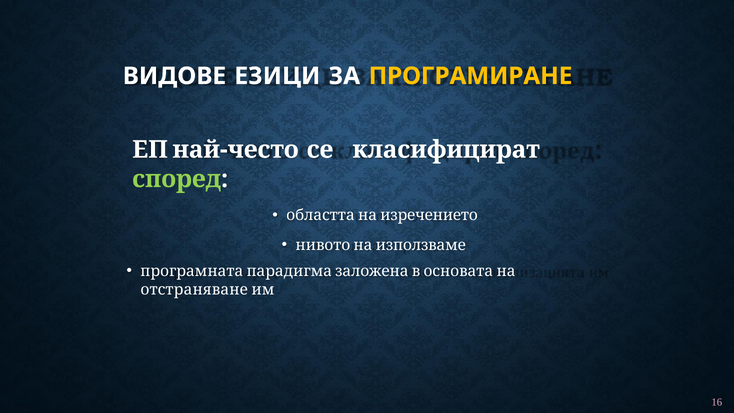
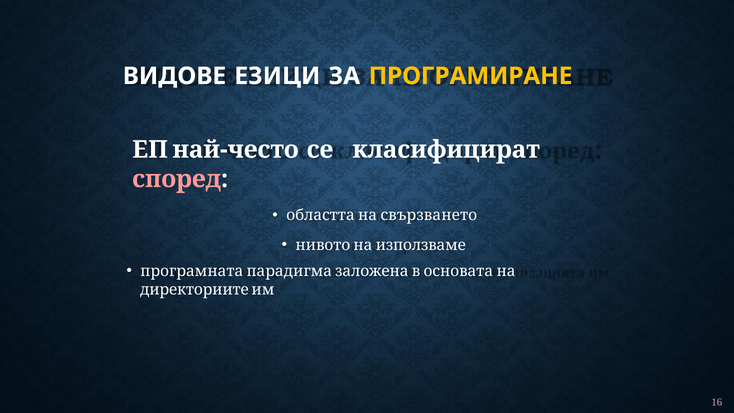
според colour: light green -> pink (177, 179)
изречението: изречението -> свързването (429, 215)
отстраняване: отстраняване -> директориите (194, 289)
